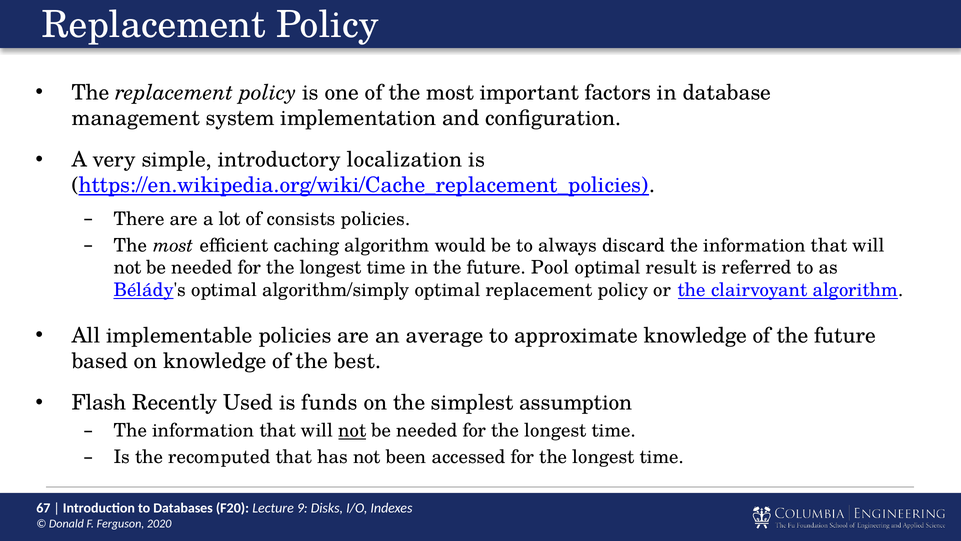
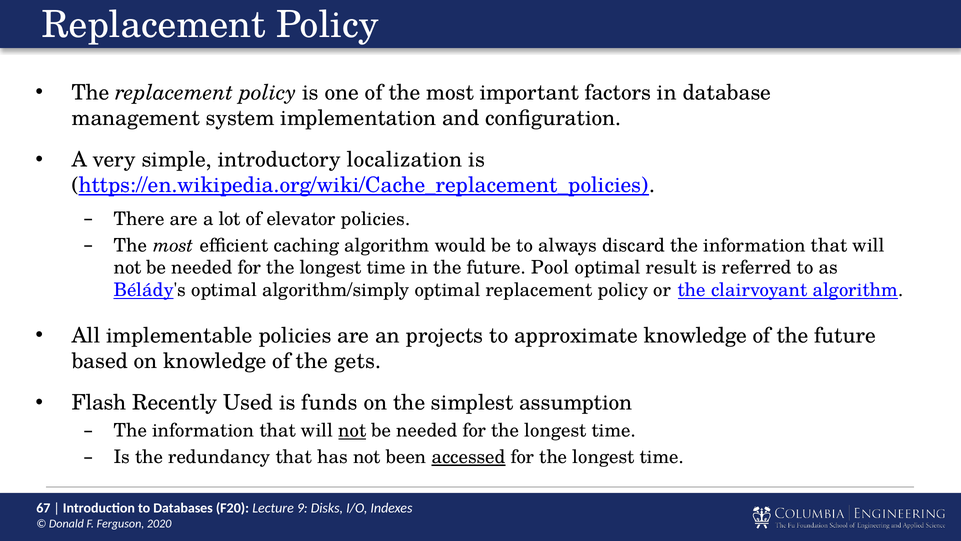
consists: consists -> elevator (301, 219)
average: average -> projects (445, 335)
best: best -> gets (358, 361)
recomputed: recomputed -> redundancy (219, 457)
accessed underline: none -> present (469, 457)
